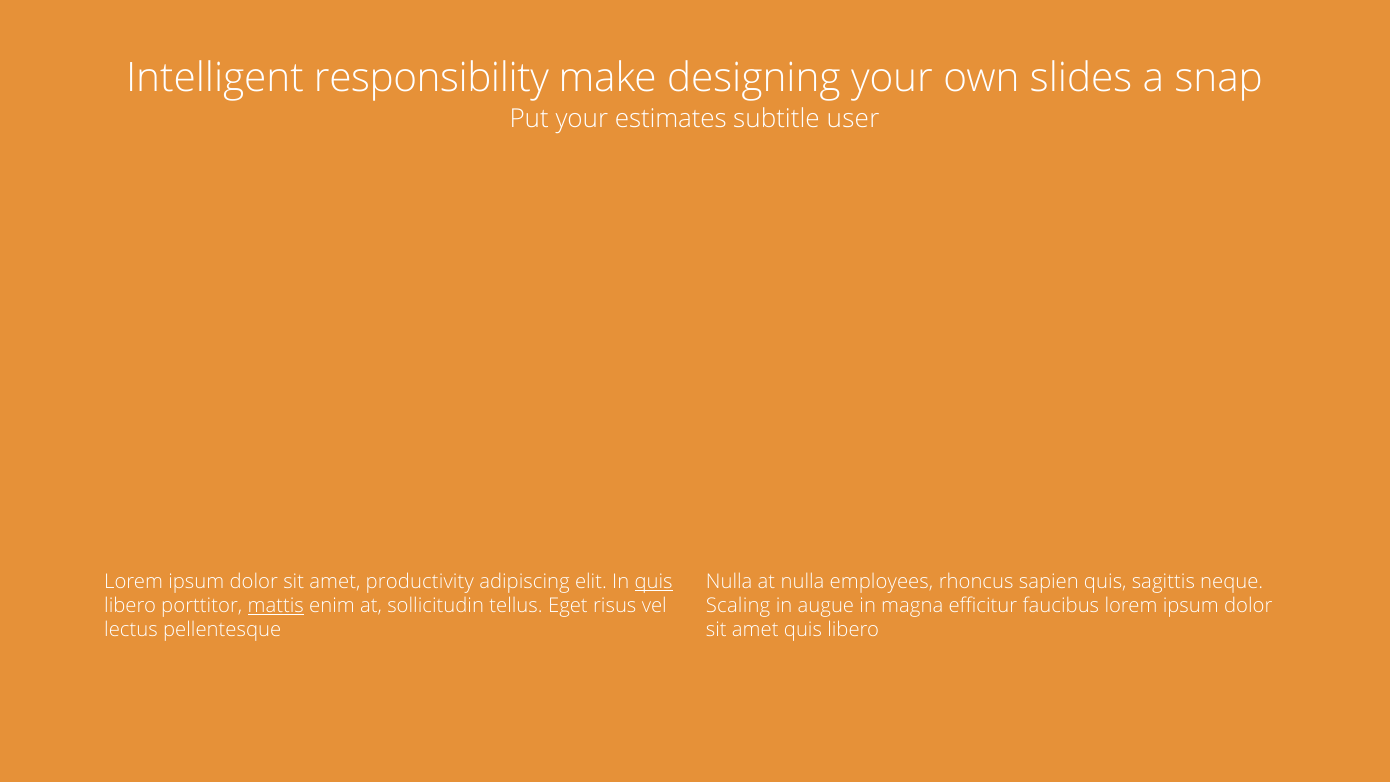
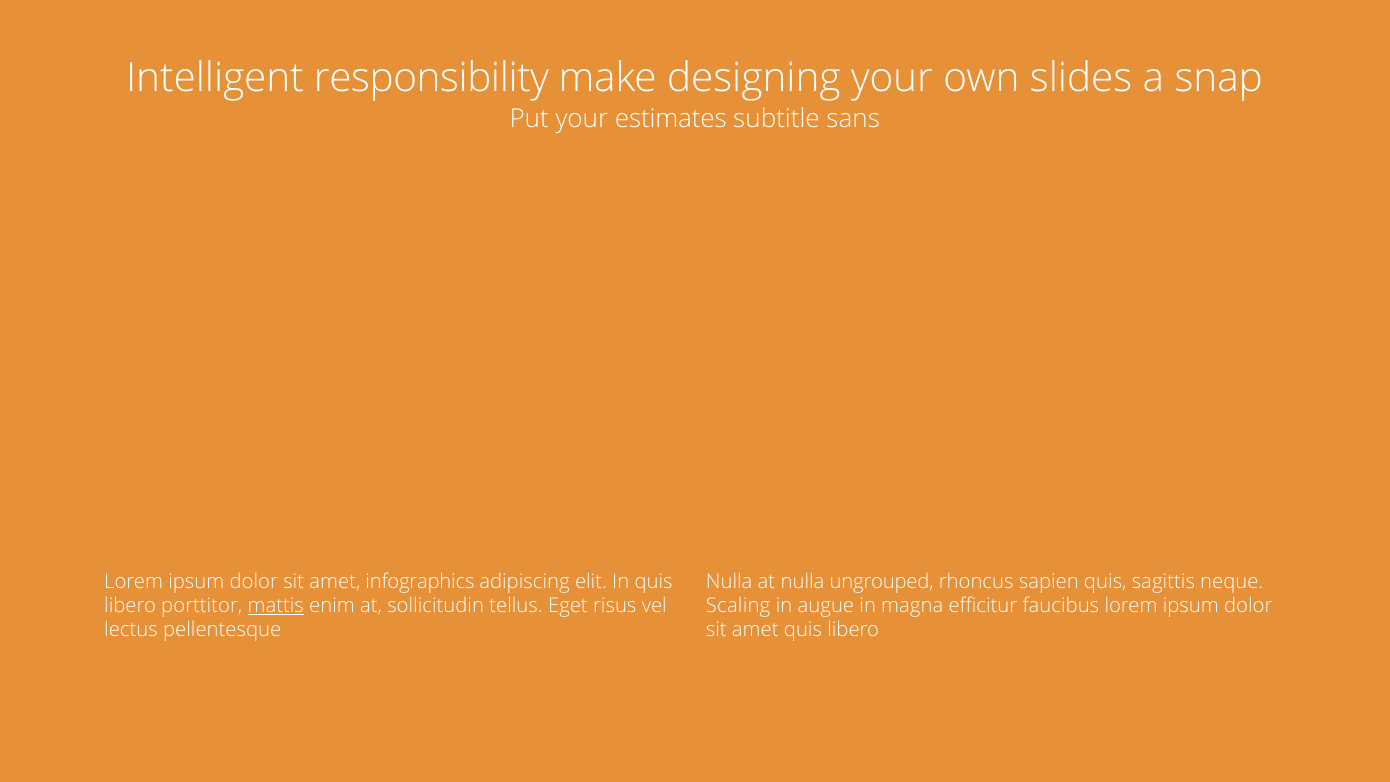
user: user -> sans (853, 119)
productivity: productivity -> infographics (420, 581)
quis underline: present -> none (654, 581)
employees: employees -> ungrouped (882, 581)
